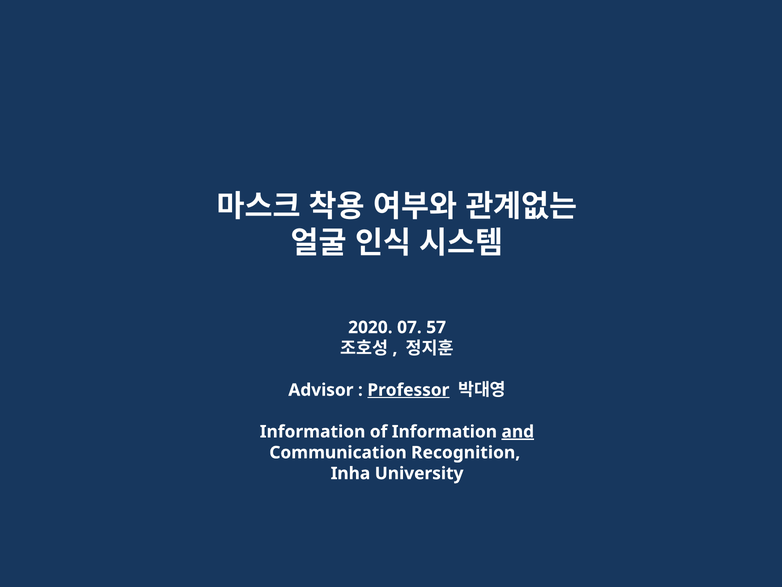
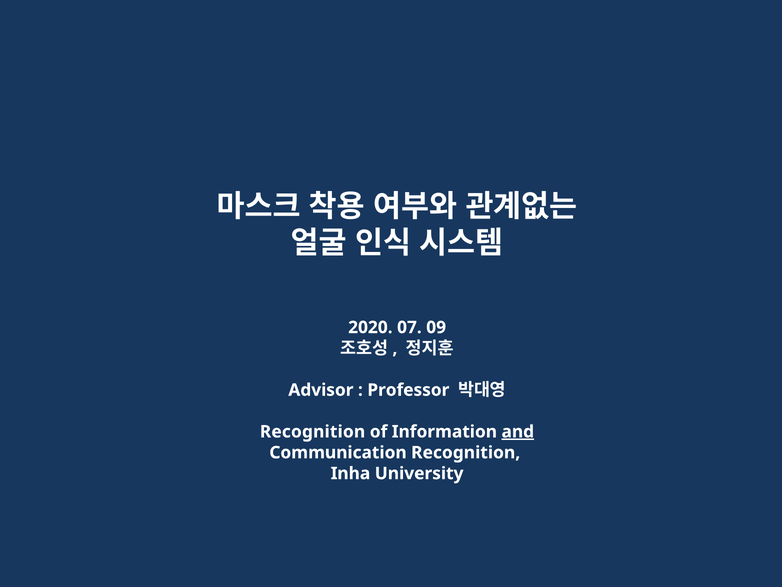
57: 57 -> 09 (436, 327)
Professor underline: present -> none (408, 390)
Information: Information -> Recognition (313, 431)
